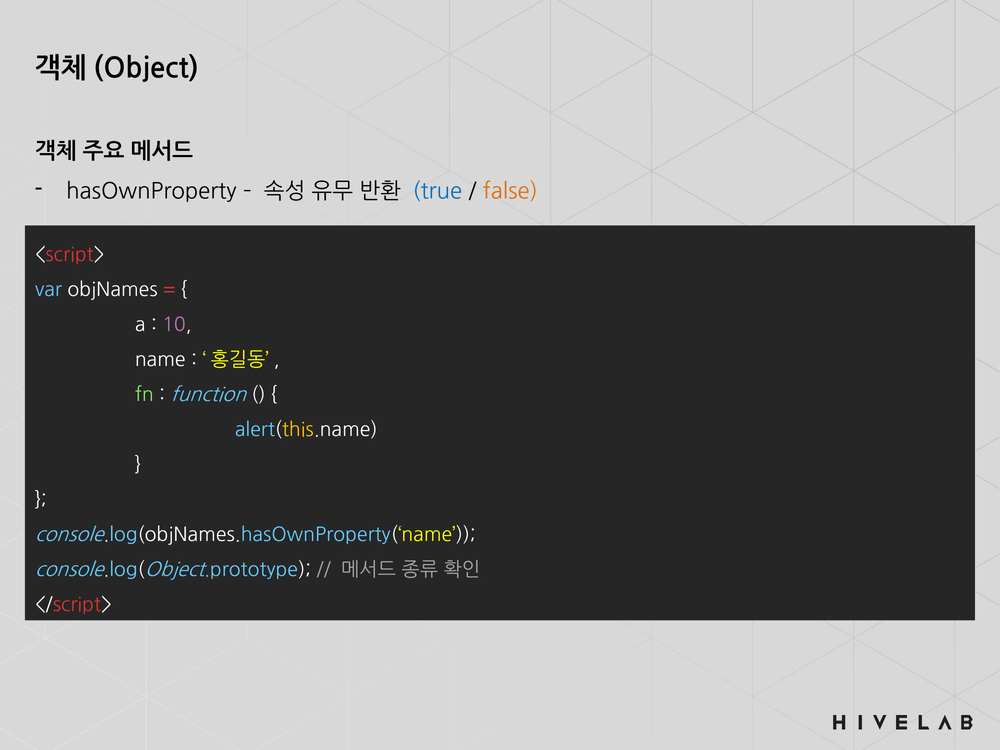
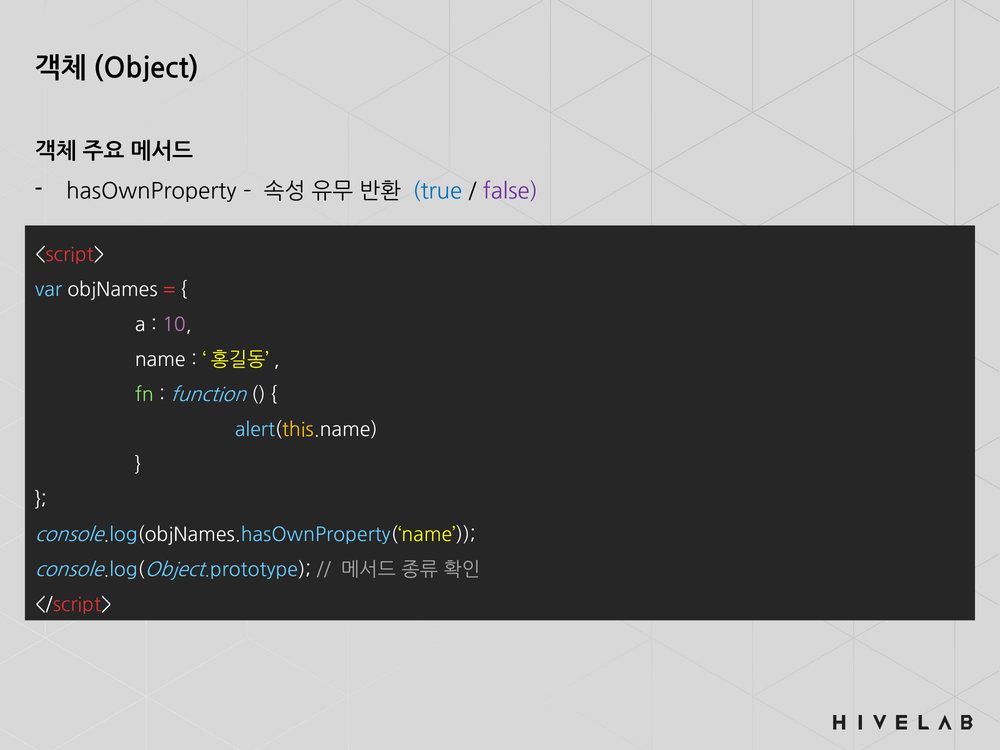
false colour: orange -> purple (510, 192)
